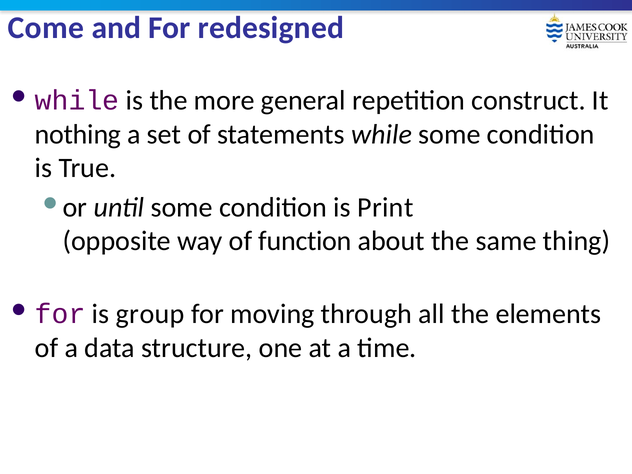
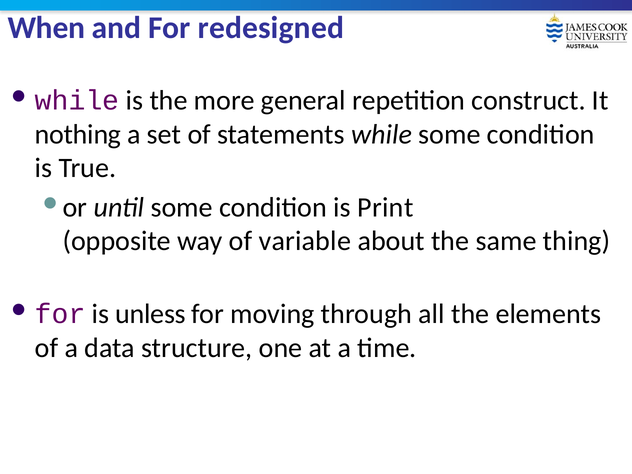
Come: Come -> When (46, 28)
function: function -> variable (305, 241)
group: group -> unless (150, 314)
